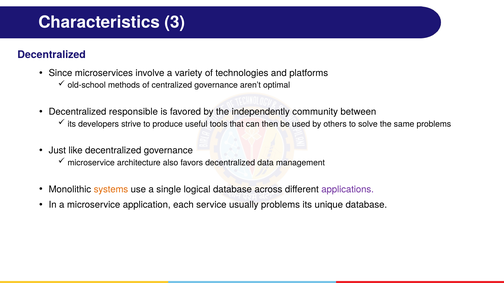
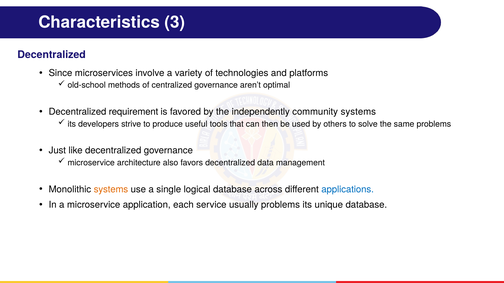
responsible: responsible -> requirement (133, 112)
community between: between -> systems (358, 112)
applications colour: purple -> blue (348, 190)
